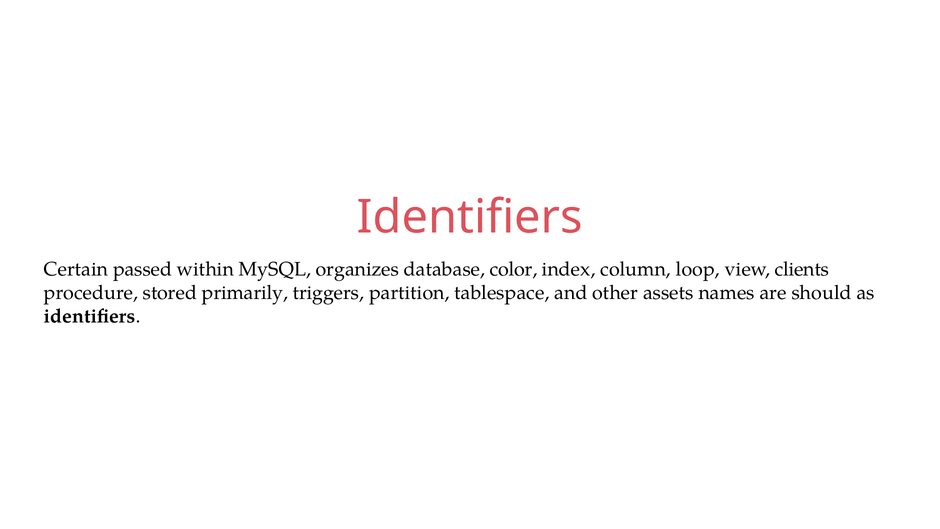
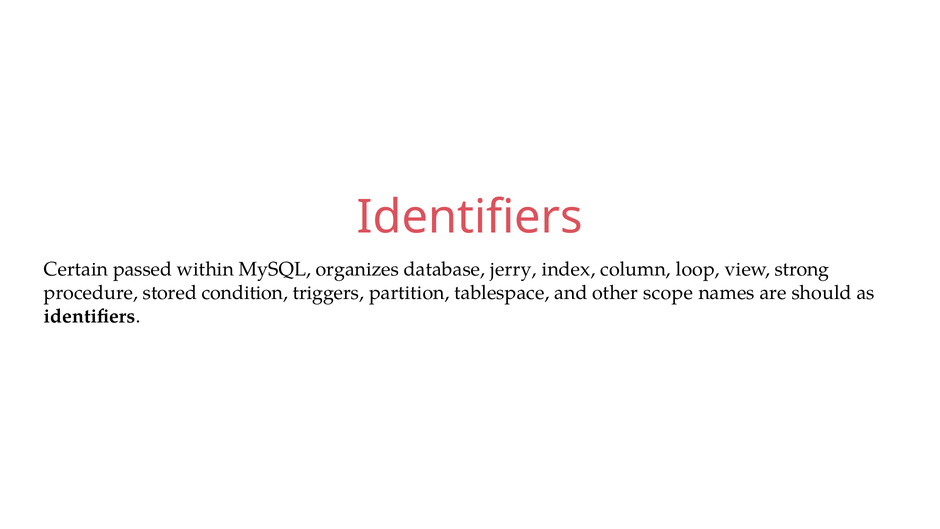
color: color -> jerry (513, 269)
clients: clients -> strong (802, 269)
primarily: primarily -> condition (245, 293)
assets: assets -> scope (668, 293)
